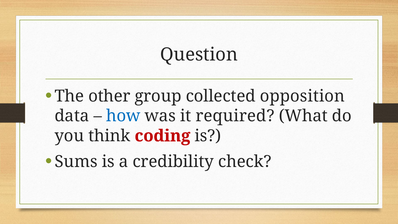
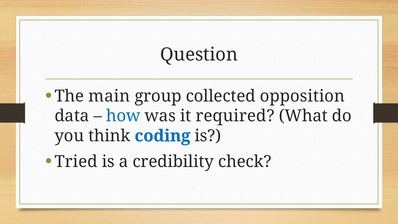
other: other -> main (109, 96)
coding colour: red -> blue (163, 136)
Sums: Sums -> Tried (76, 162)
